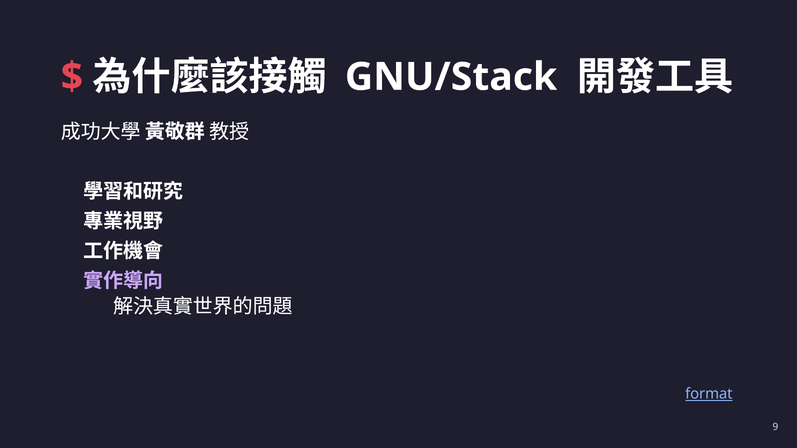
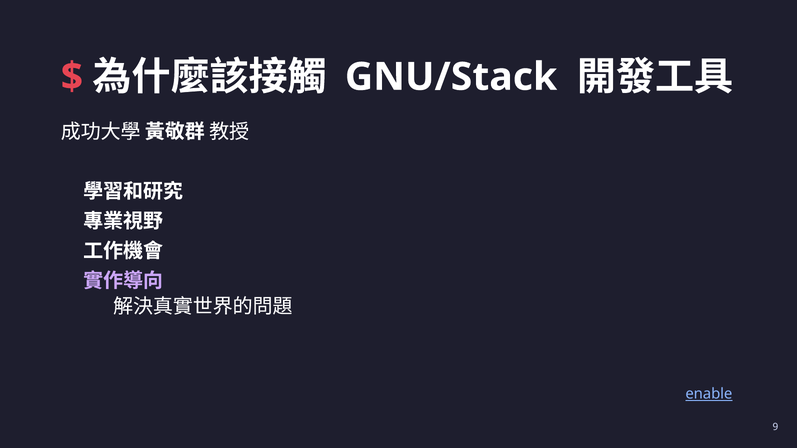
format: format -> enable (709, 394)
